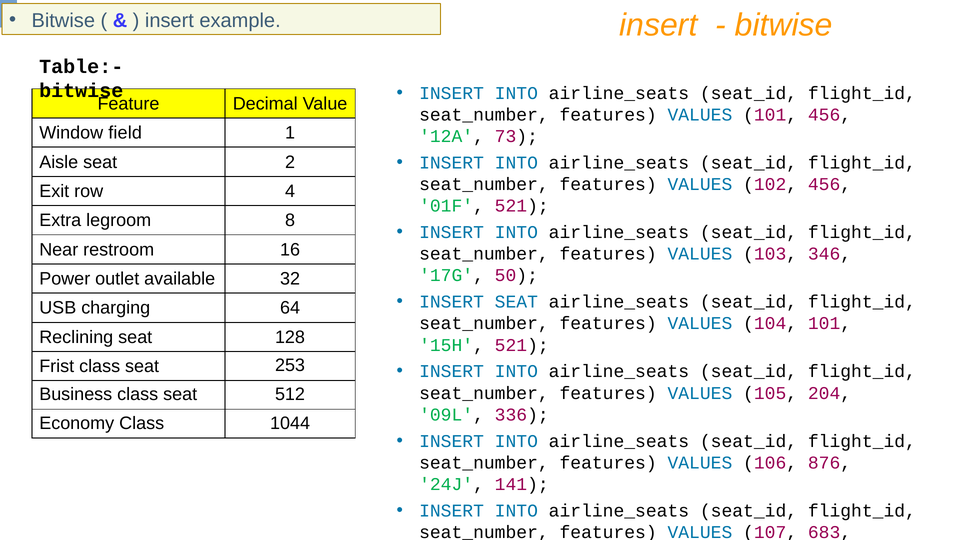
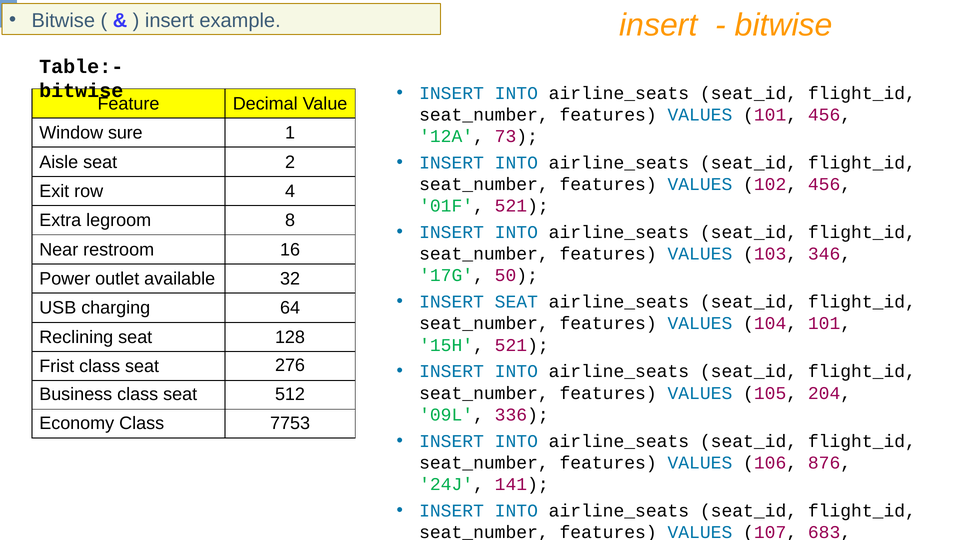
field: field -> sure (125, 133)
253: 253 -> 276 (290, 366)
1044: 1044 -> 7753 (290, 423)
